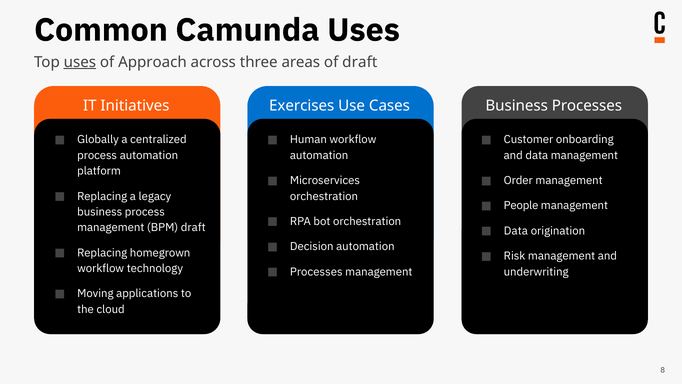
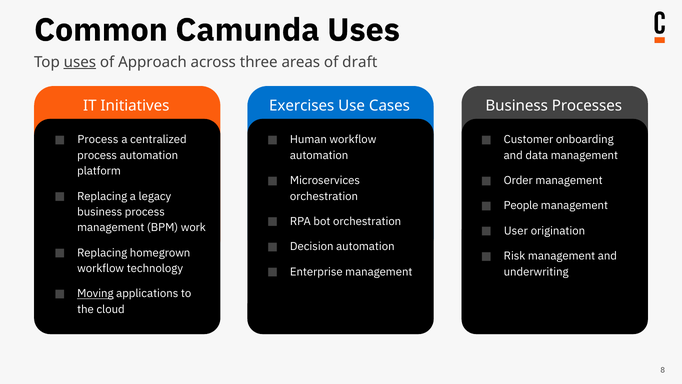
Globally: Globally -> Process (98, 140)
BPM draft: draft -> work (193, 227)
Data: Data -> User (516, 231)
Processes: Processes -> Enterprise (316, 272)
Moving underline: none -> present (95, 293)
